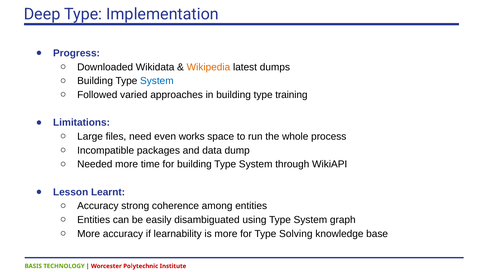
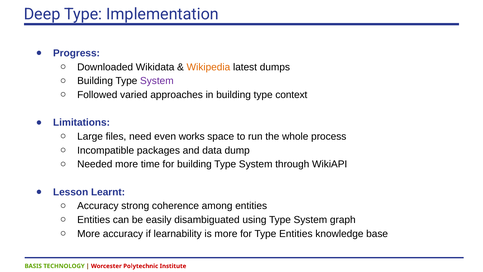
System colour: blue -> purple (157, 81)
training: training -> context (291, 95)
Type Solving: Solving -> Entities (296, 234)
